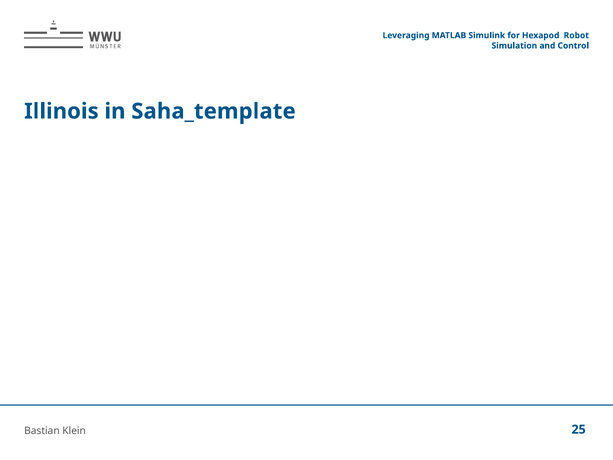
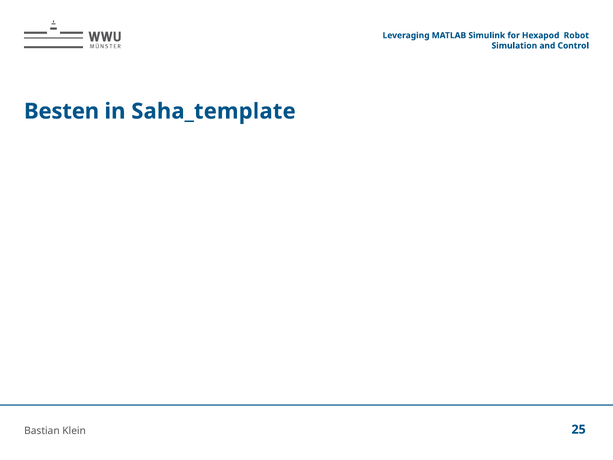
Illinois: Illinois -> Besten (62, 111)
